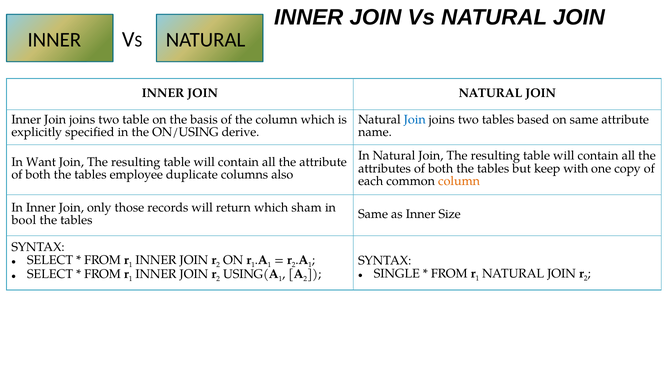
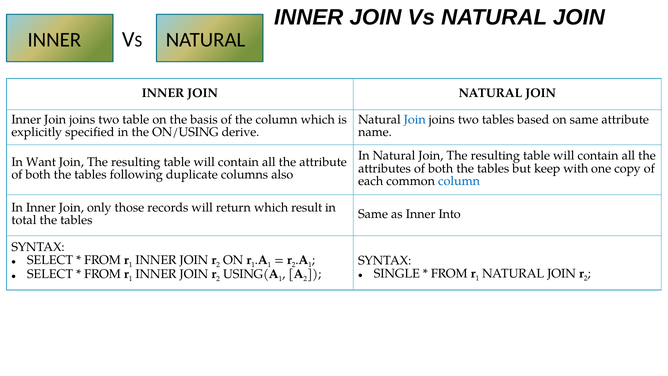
employee: employee -> following (136, 175)
column colour: orange -> blue (459, 181)
sham: sham -> result (307, 208)
Size: Size -> Into (450, 214)
bool: bool -> total (24, 220)
